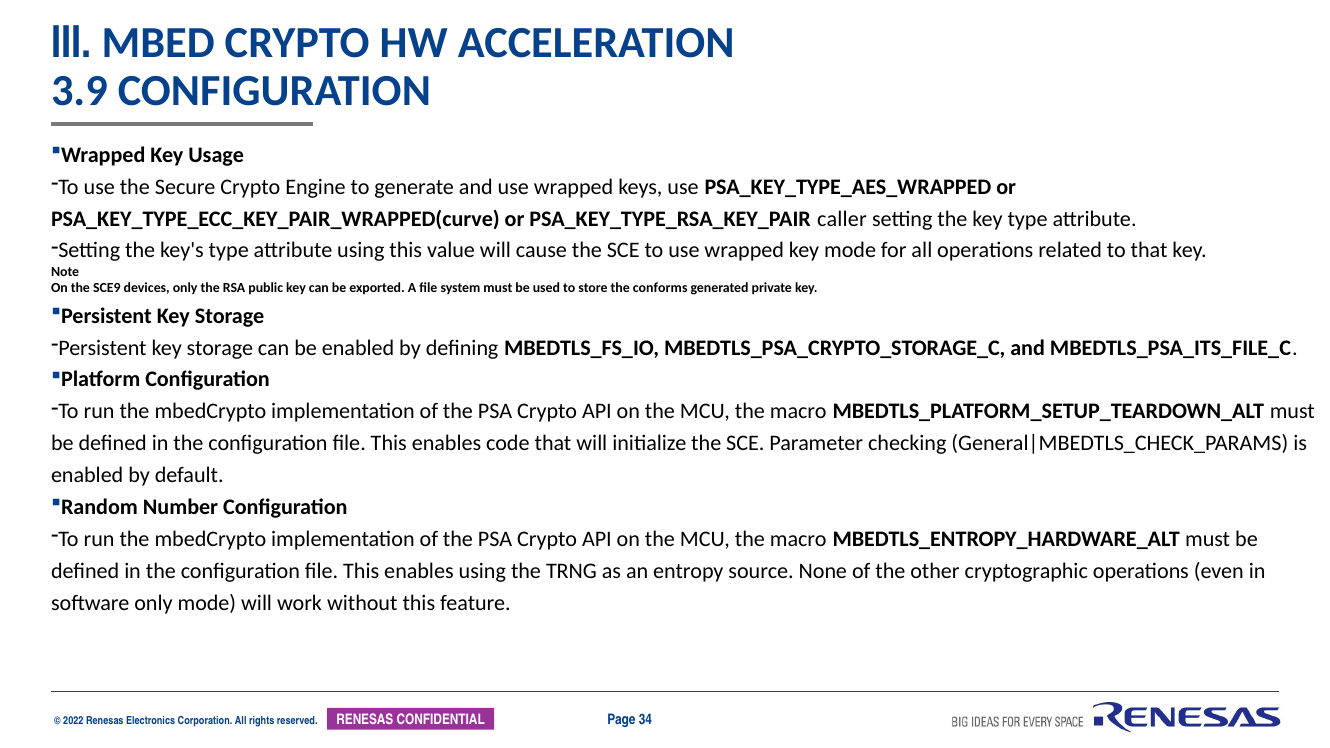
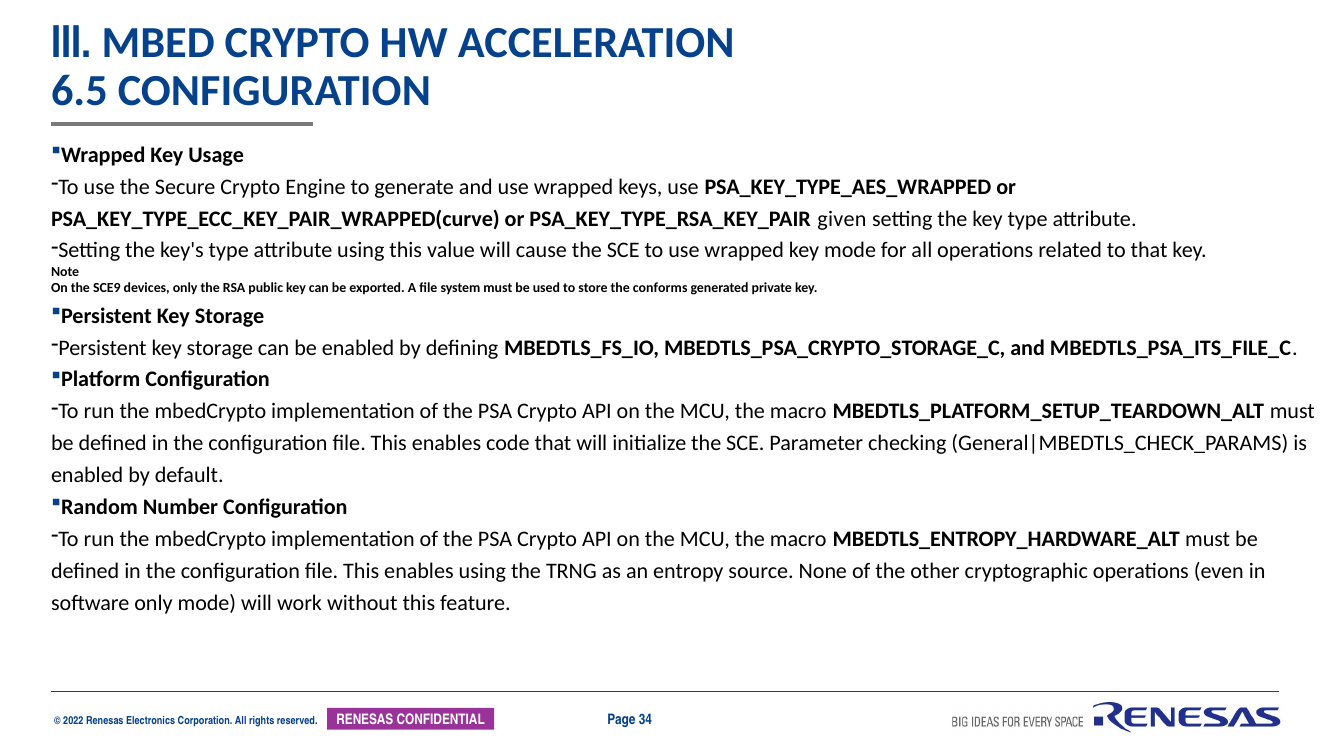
3.9: 3.9 -> 6.5 (79, 91)
caller: caller -> given (842, 219)
